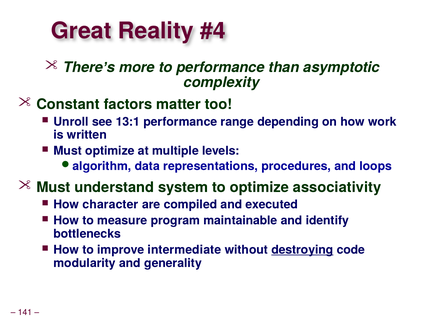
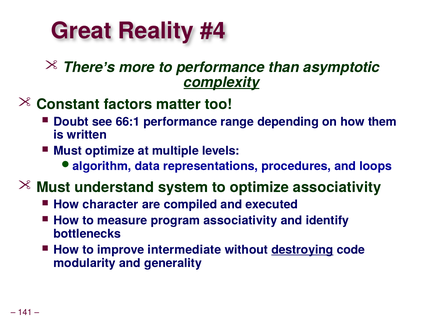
complexity underline: none -> present (222, 82)
Unroll: Unroll -> Doubt (71, 122)
13:1: 13:1 -> 66:1 (128, 122)
work: work -> them (382, 122)
program maintainable: maintainable -> associativity (240, 221)
